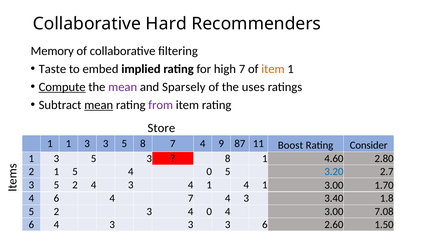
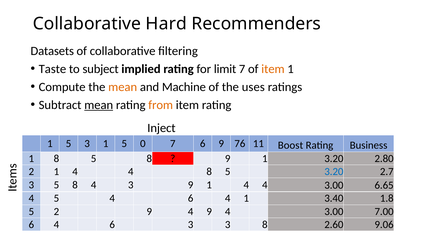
Memory: Memory -> Datasets (52, 51)
embed: embed -> subject (101, 69)
high: high -> limit (225, 69)
Compute underline: present -> none (62, 87)
mean colour: purple -> orange (123, 87)
Sparsely: Sparsely -> Machine (184, 87)
from colour: purple -> orange (161, 105)
Store: Store -> Inject (161, 128)
1: 1 -> 5 (69, 144)
3: 3 -> 1 (106, 144)
5 8: 8 -> 0 (143, 144)
4: 4 -> 6 (203, 144)
87: 87 -> 76 (240, 144)
Consider: Consider -> Business (369, 146)
3: 3 -> 8 (56, 159)
3: 3 -> 8 (149, 159)
8: 8 -> 9 (228, 159)
1 4.60: 4.60 -> 3.20 (334, 159)
2 1 5: 5 -> 4 (75, 172)
0: 0 -> 8 (209, 172)
3 5 2: 2 -> 8 (75, 185)
4 3 4: 4 -> 9 (191, 185)
1: 1 -> 4 (265, 185)
1.70: 1.70 -> 6.65 (384, 186)
4 6: 6 -> 5 (56, 199)
7: 7 -> 6 (191, 199)
3: 3 -> 1 (246, 199)
2 3: 3 -> 9 (149, 212)
0: 0 -> 9 (209, 212)
7.08: 7.08 -> 7.00 (384, 212)
6 4 3: 3 -> 6 (112, 225)
3 6: 6 -> 8 (265, 225)
1.50: 1.50 -> 9.06 (384, 225)
